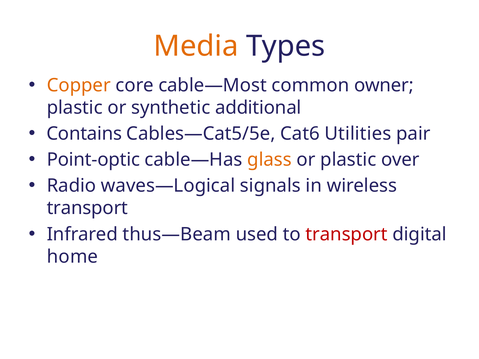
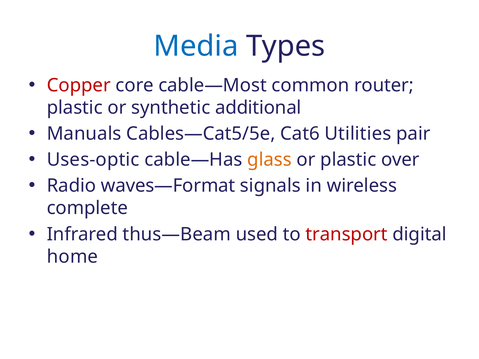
Media colour: orange -> blue (196, 46)
Copper colour: orange -> red (79, 85)
owner: owner -> router (384, 85)
Contains: Contains -> Manuals (84, 134)
Point-optic: Point-optic -> Uses-optic (93, 160)
waves—Logical: waves—Logical -> waves—Format (168, 186)
transport: transport -> complete (87, 208)
